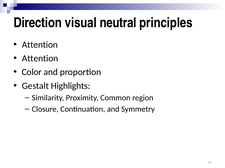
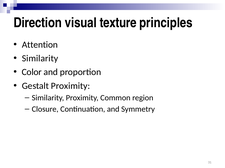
neutral: neutral -> texture (118, 23)
Attention: Attention -> Similarity (40, 59)
Gestalt Highlights: Highlights -> Proximity (71, 86)
